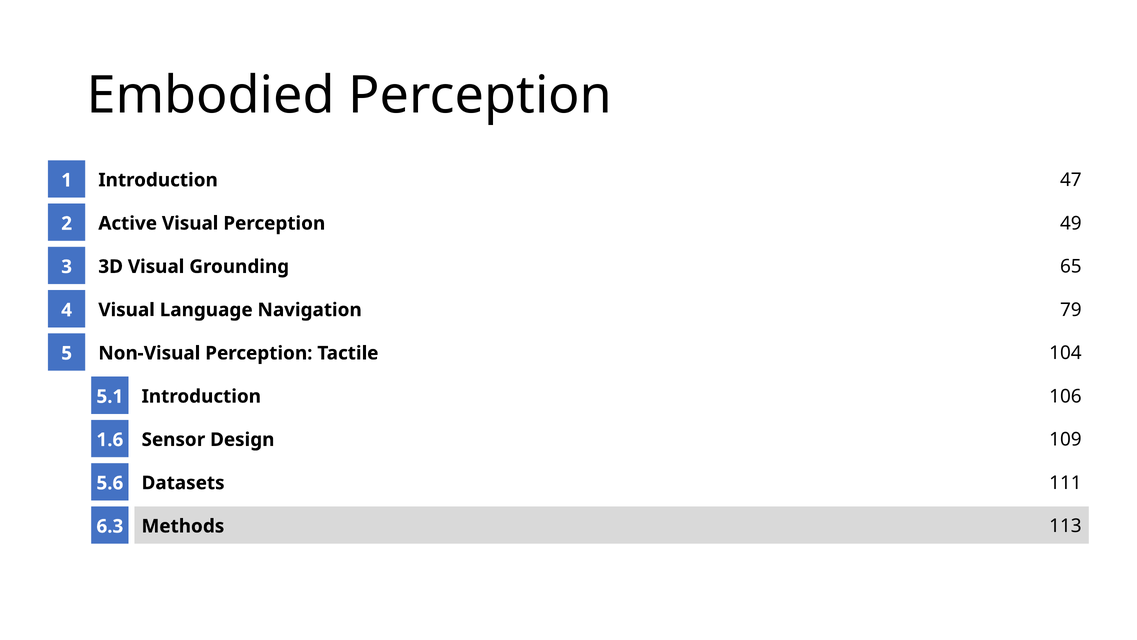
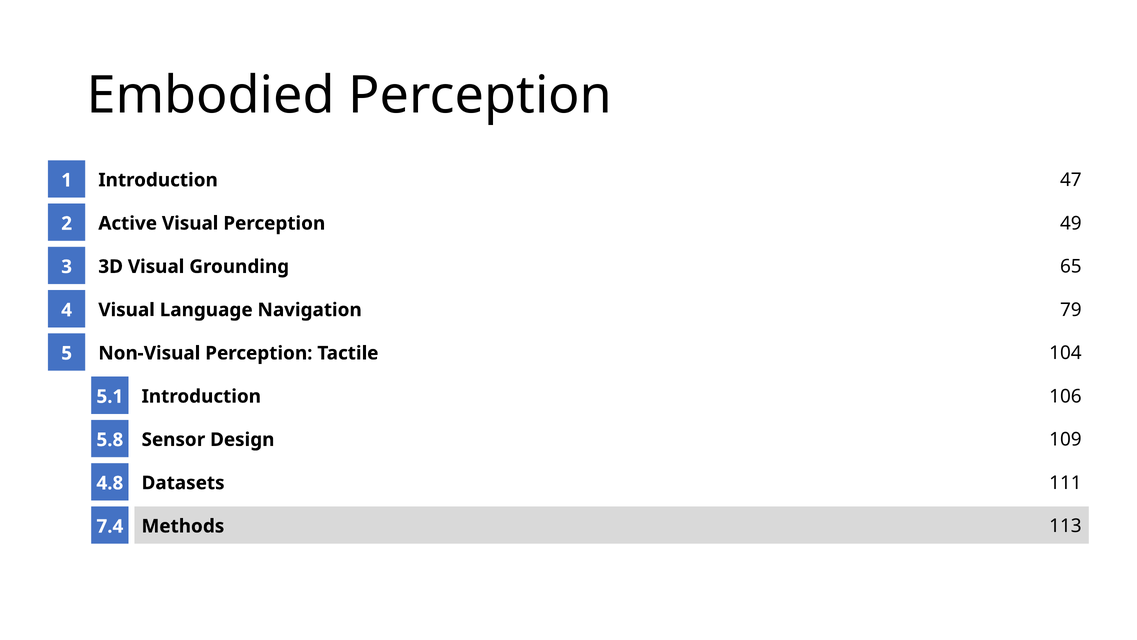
1.6: 1.6 -> 5.8 (110, 440)
5.6: 5.6 -> 4.8 (110, 483)
6.3: 6.3 -> 7.4 (110, 526)
